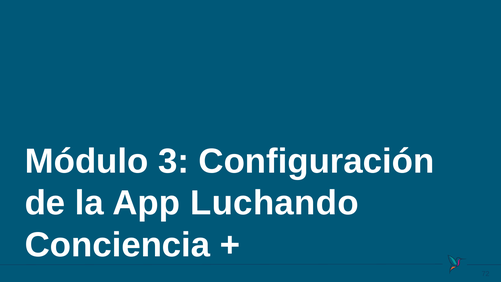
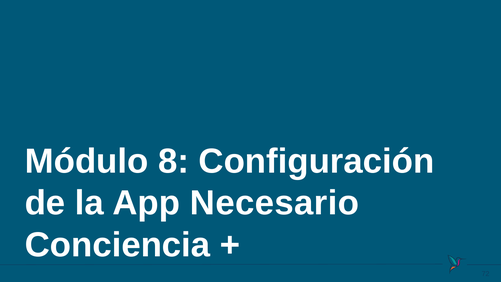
3: 3 -> 8 (173, 161)
Luchando: Luchando -> Necesario (274, 203)
